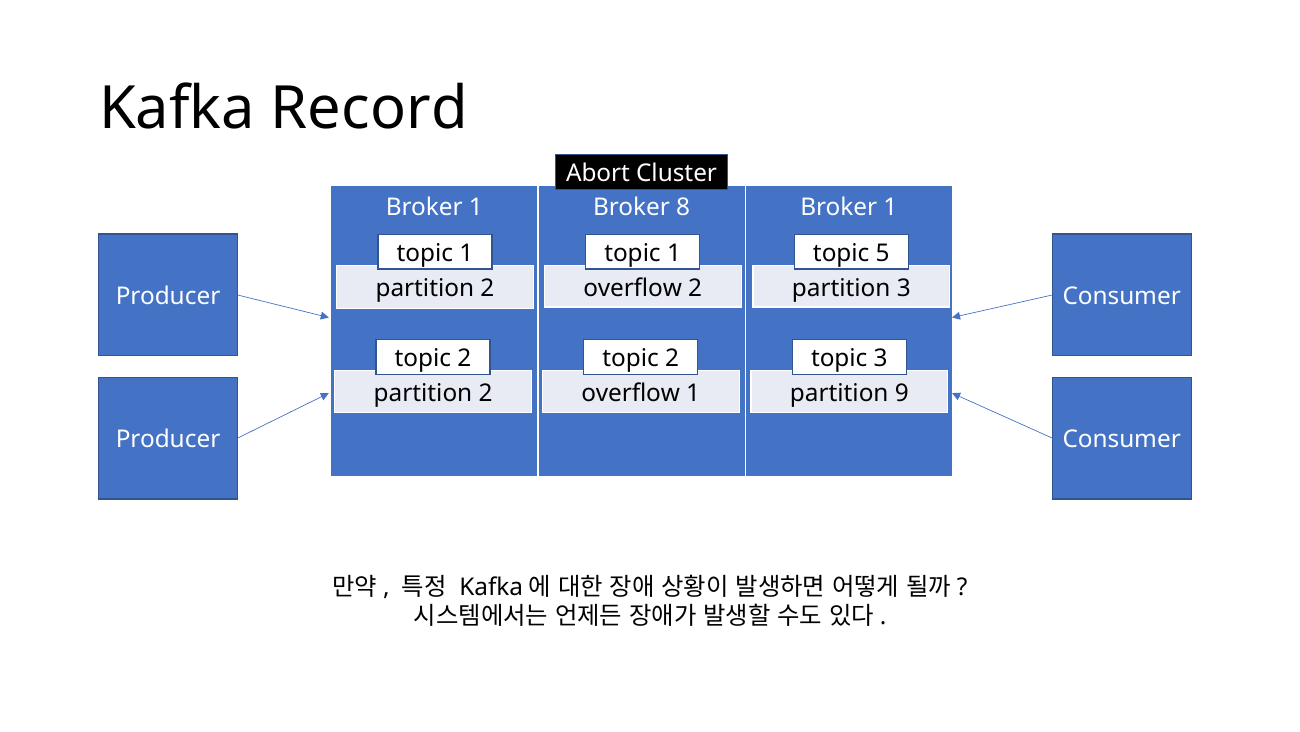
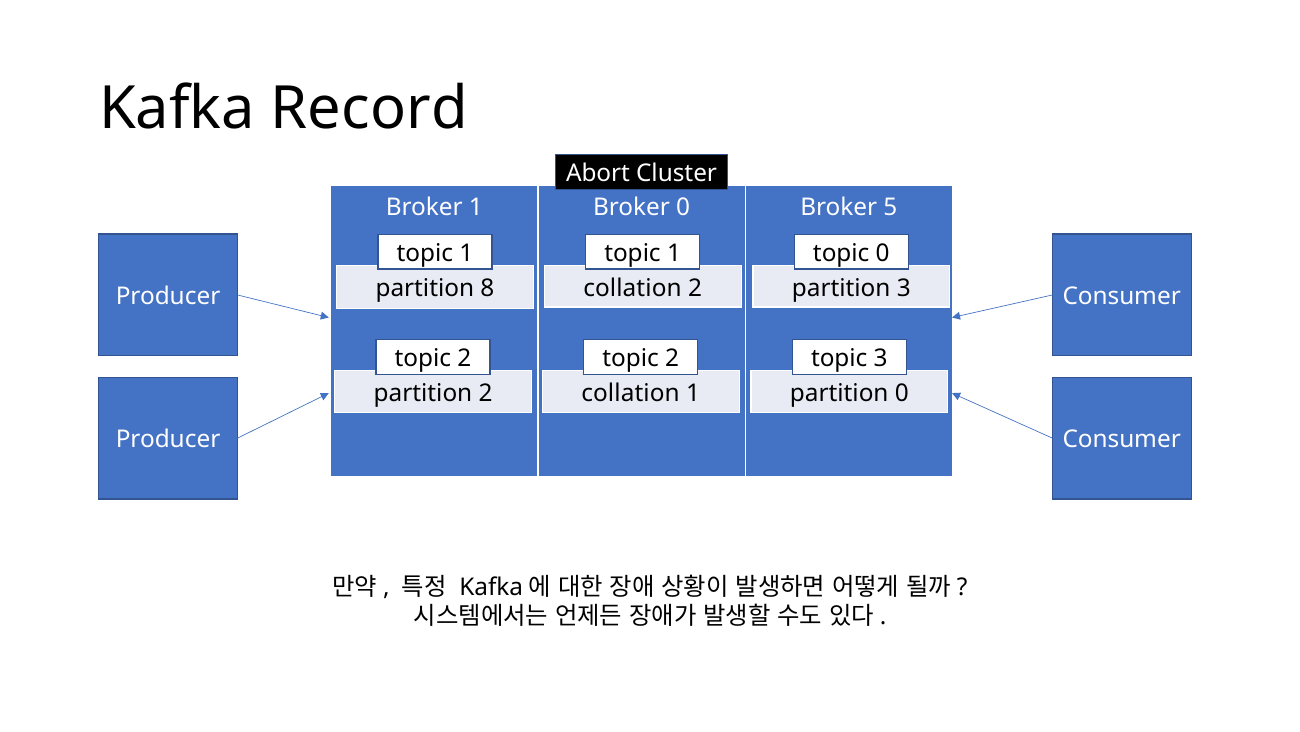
Broker 8: 8 -> 0 (683, 208)
1: 1 -> 5 (890, 208)
topic 5: 5 -> 0 (883, 253)
2: 2 -> 8 (487, 288)
overflow: overflow -> collation (632, 288)
overflow: overflow -> collation (631, 393)
partition 9: 9 -> 0 (902, 393)
